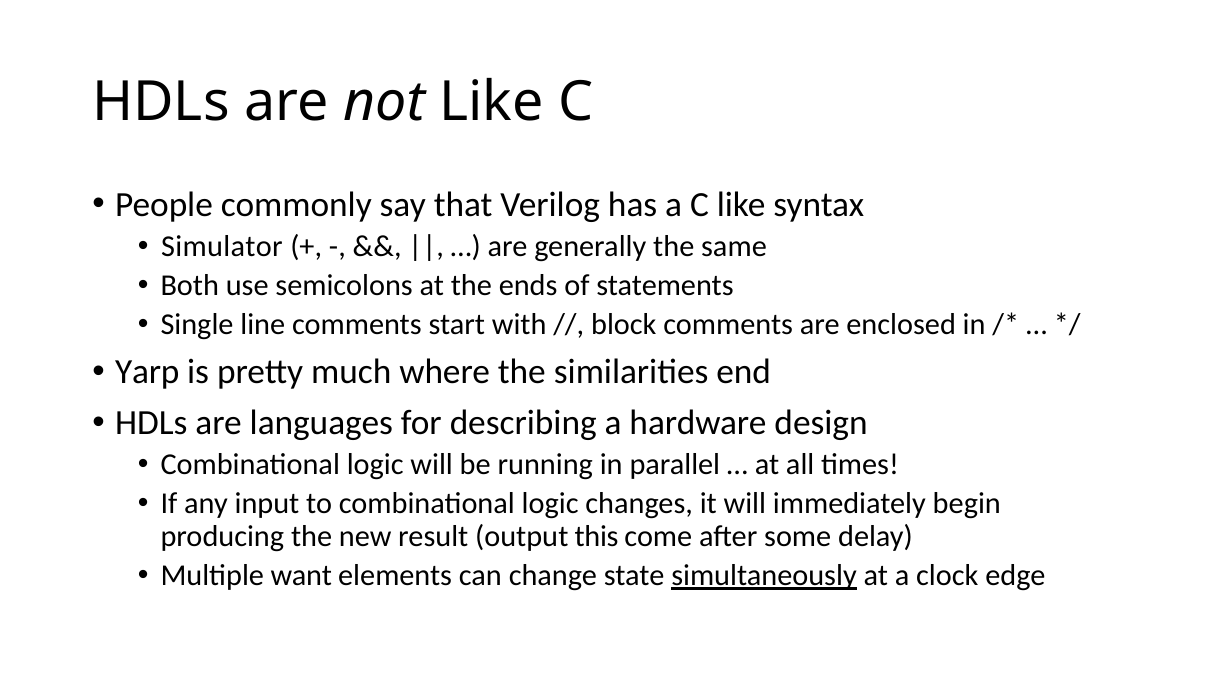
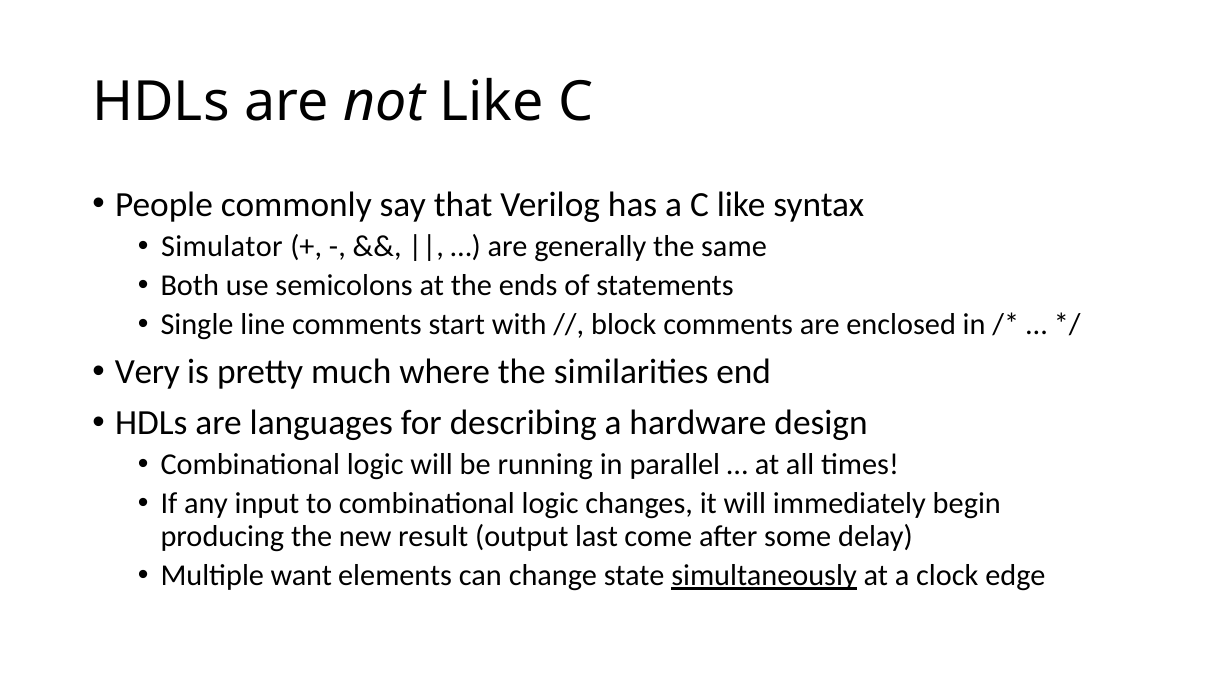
Yarp: Yarp -> Very (147, 373)
this: this -> last (597, 537)
